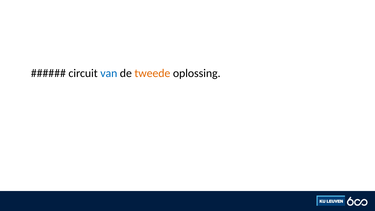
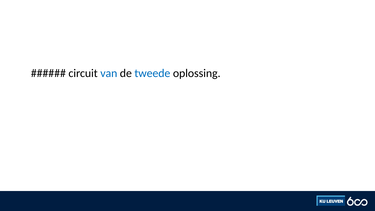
tweede colour: orange -> blue (152, 73)
